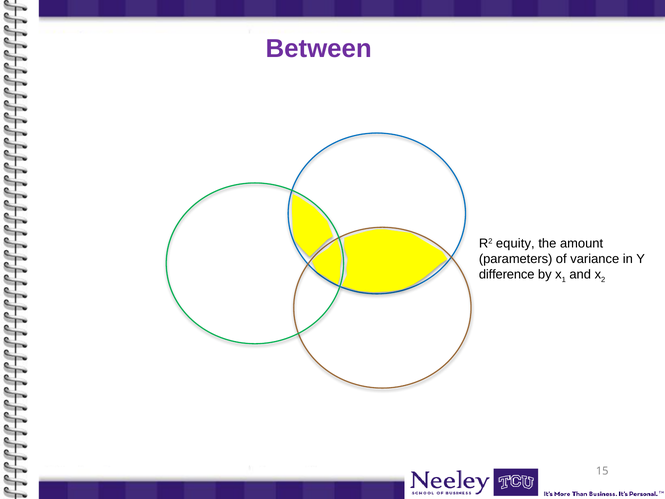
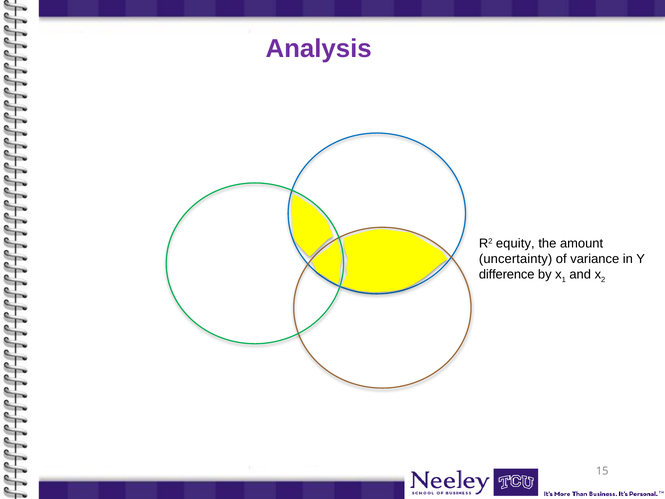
Between: Between -> Analysis (319, 49)
parameters: parameters -> uncertainty (516, 259)
